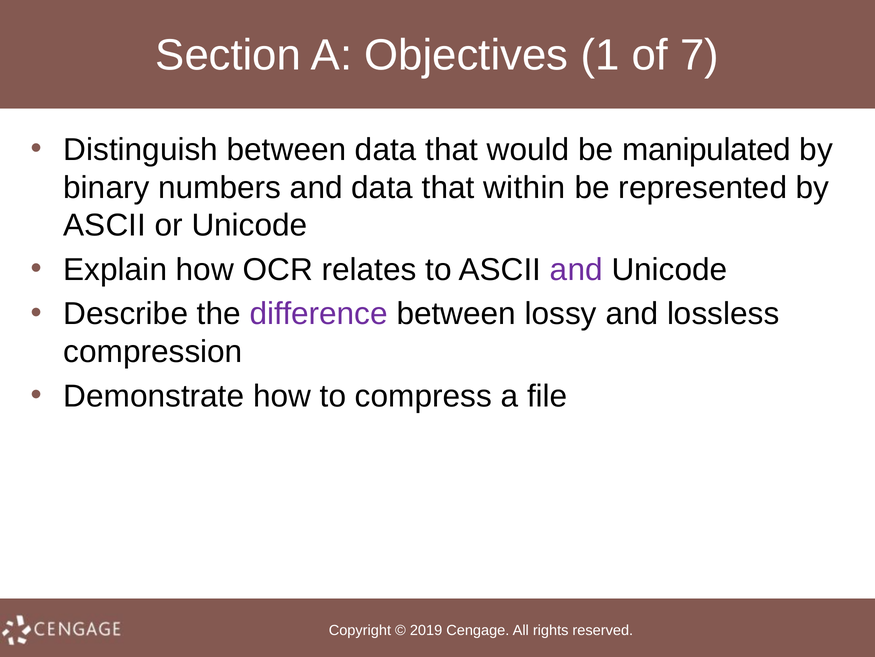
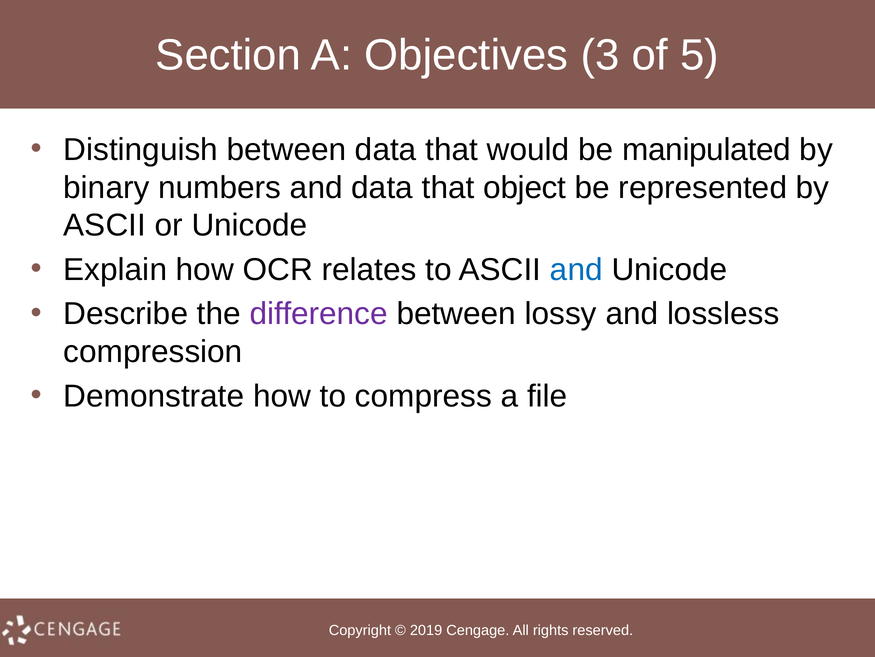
1: 1 -> 3 (600, 55)
7: 7 -> 5 (699, 55)
within: within -> object (525, 187)
and colour: purple -> blue (576, 269)
